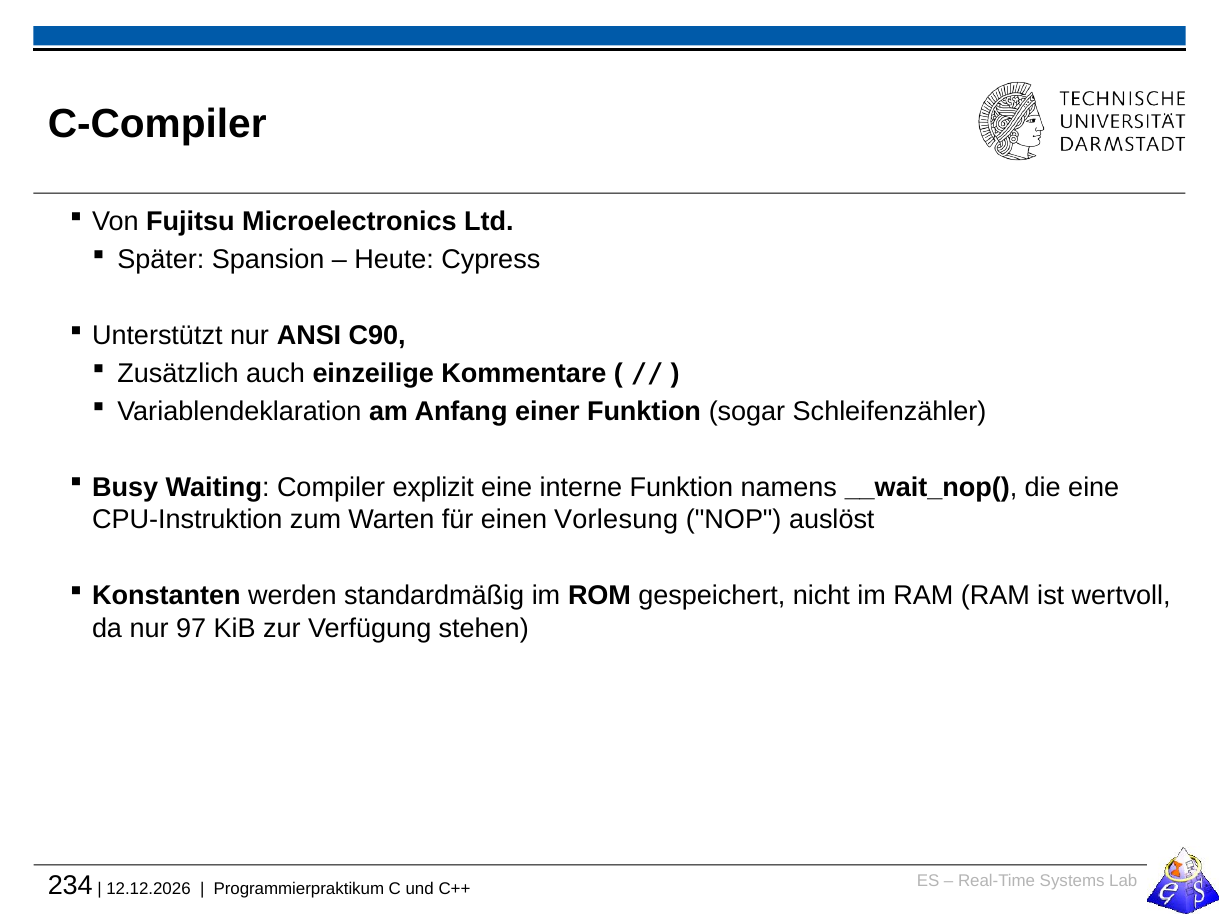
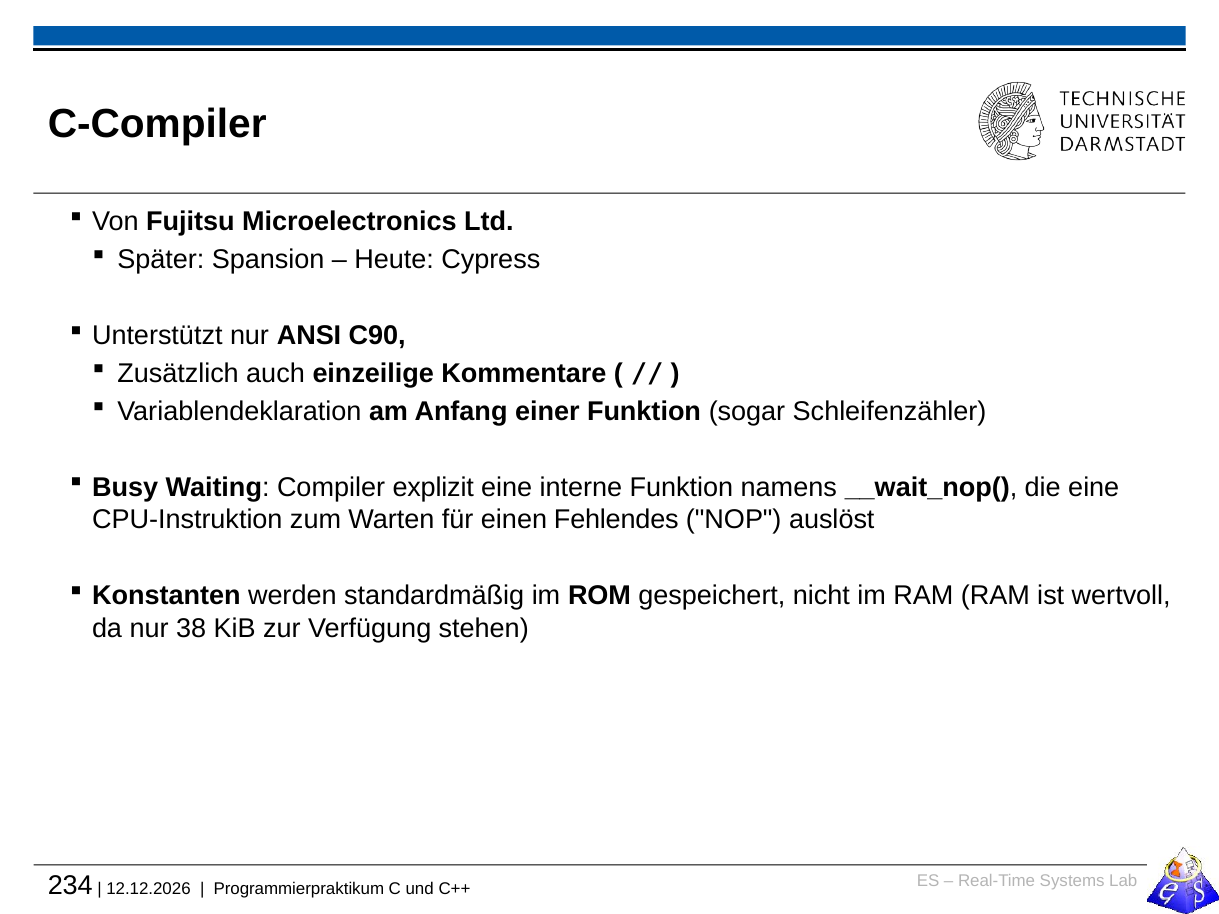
Vorlesung: Vorlesung -> Fehlendes (616, 520)
97: 97 -> 38 (191, 628)
